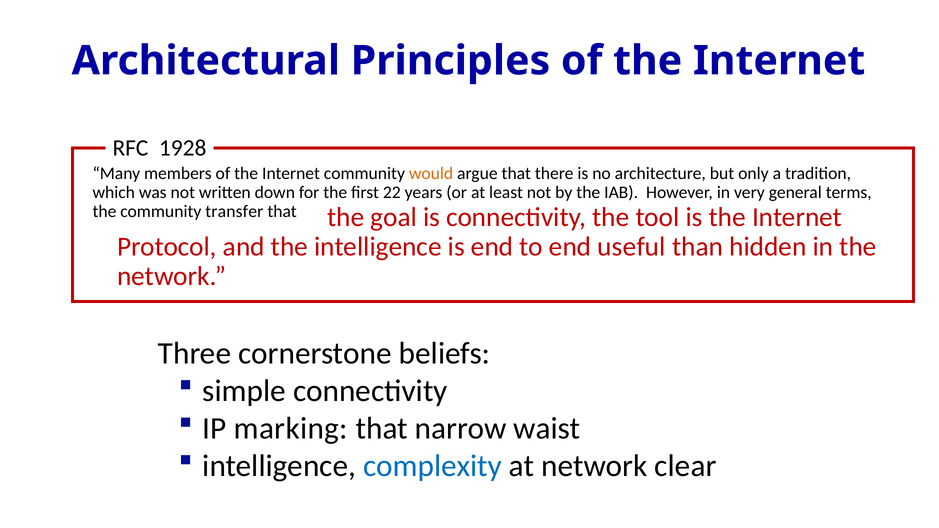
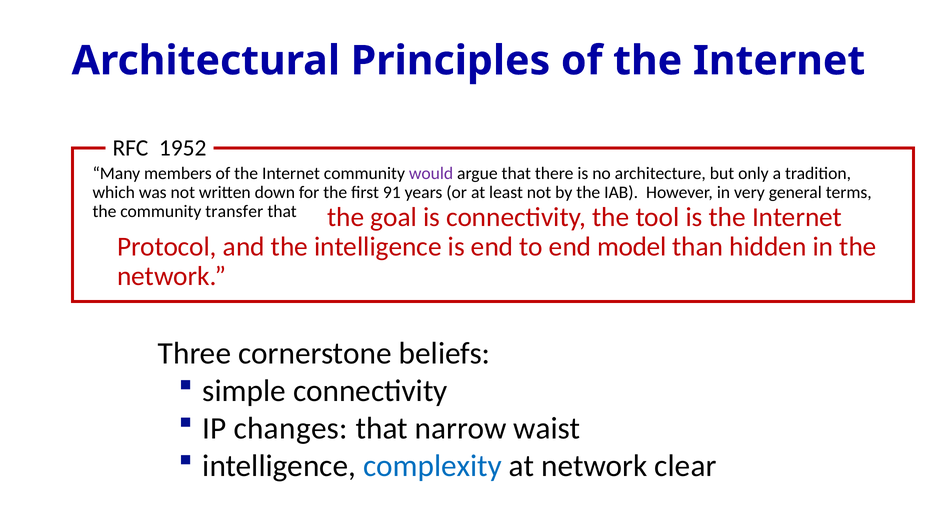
1928: 1928 -> 1952 (183, 148)
would colour: orange -> purple (431, 173)
22: 22 -> 91 (392, 192)
useful: useful -> model (632, 247)
marking: marking -> changes (291, 429)
